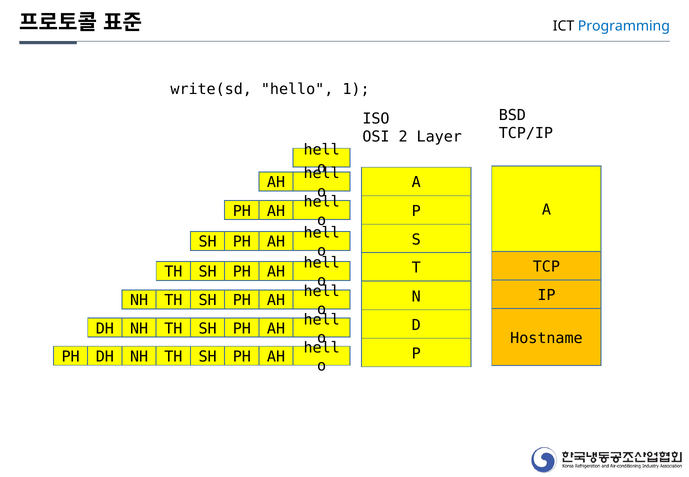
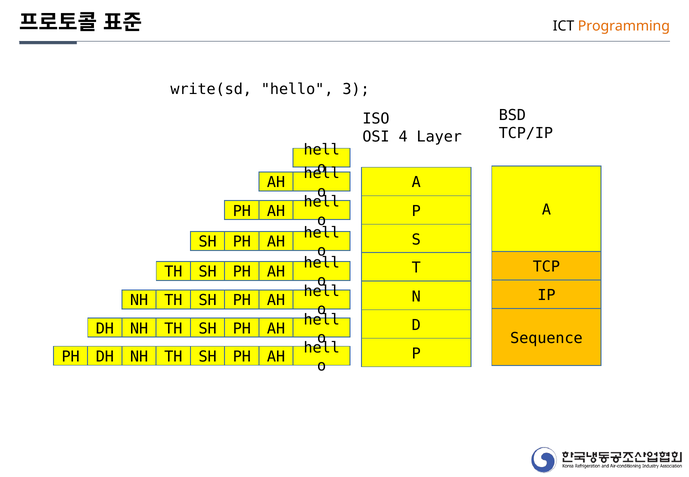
Programming colour: blue -> orange (624, 26)
1: 1 -> 3 (356, 89)
2: 2 -> 4 (403, 137)
Hostname: Hostname -> Sequence (546, 338)
